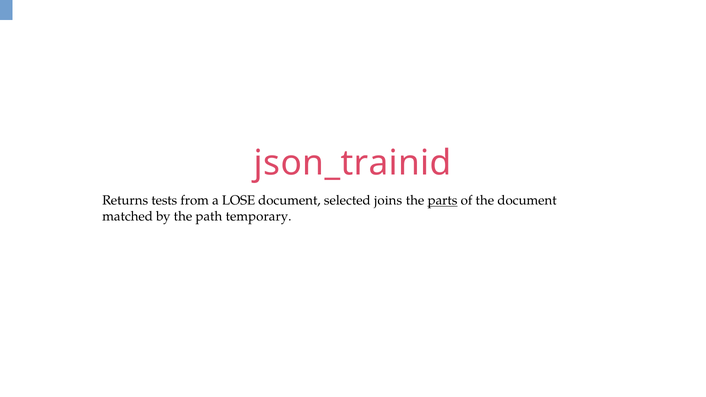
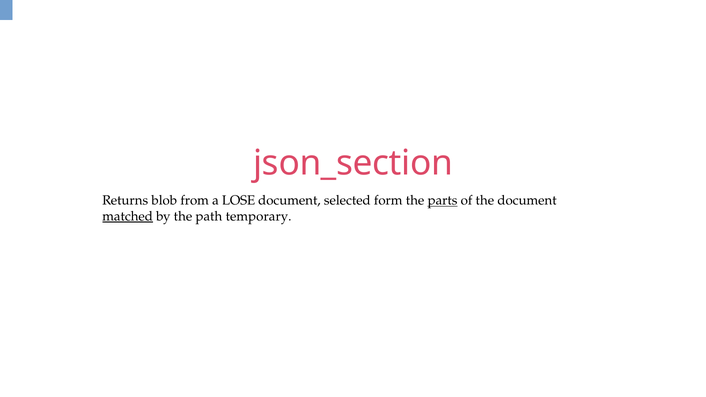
json_trainid: json_trainid -> json_section (353, 163)
tests: tests -> blob (164, 201)
joins: joins -> form (388, 201)
matched underline: none -> present (128, 216)
